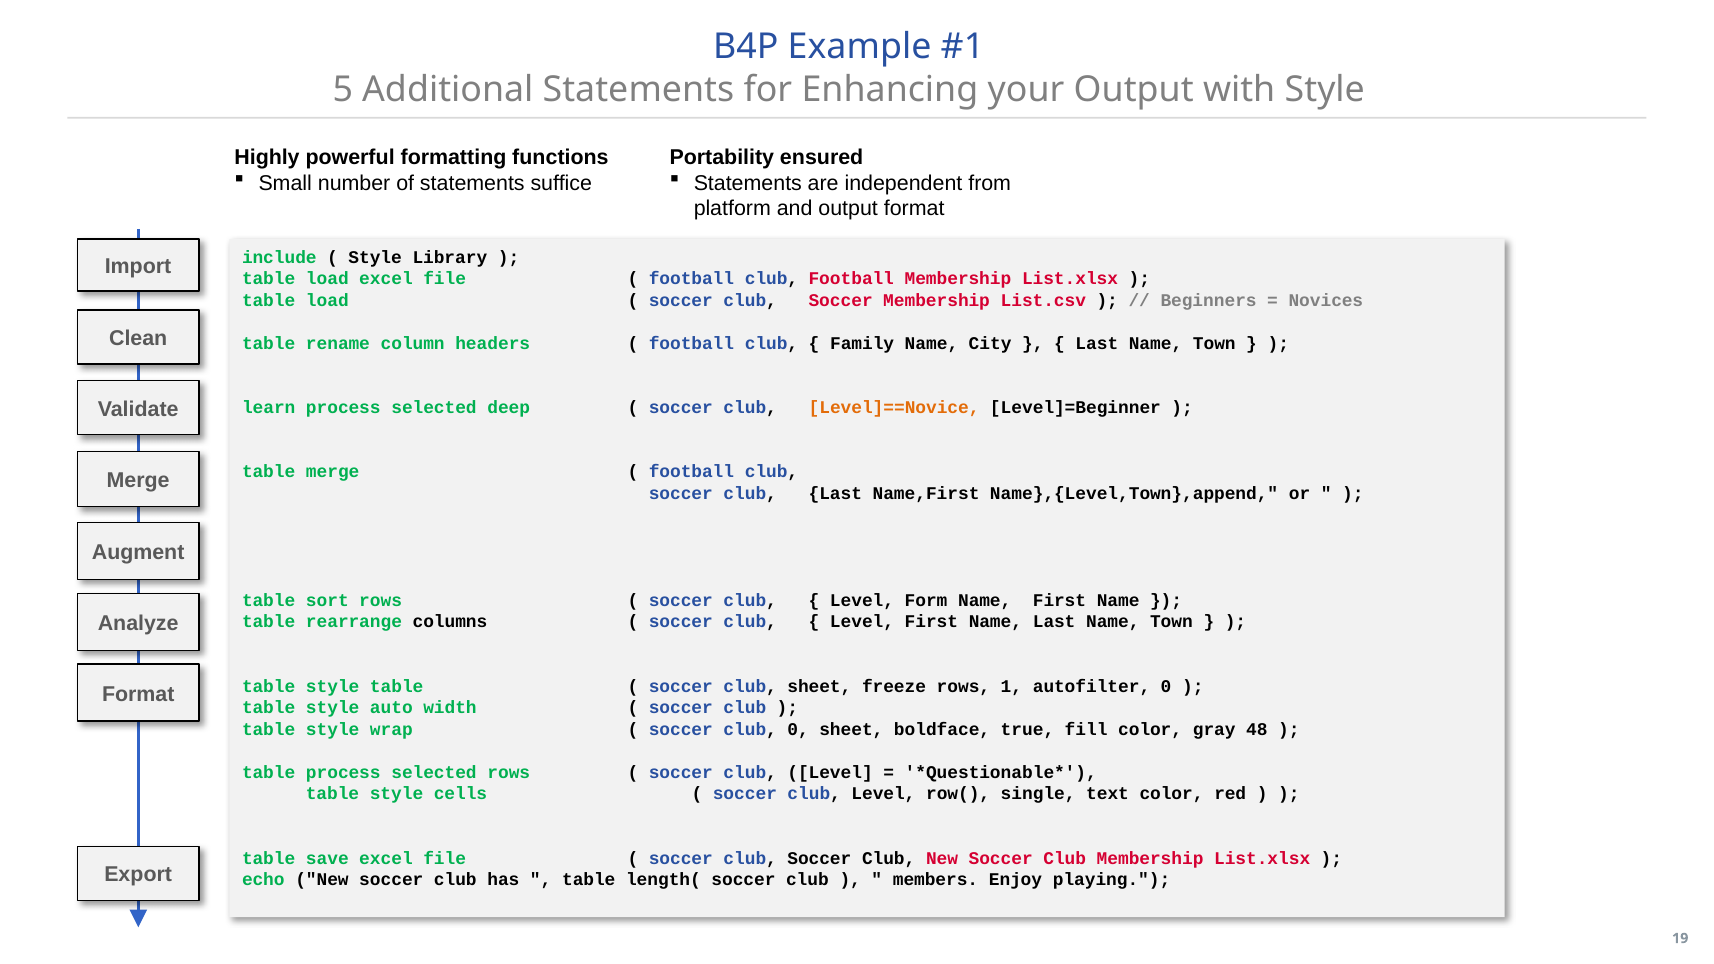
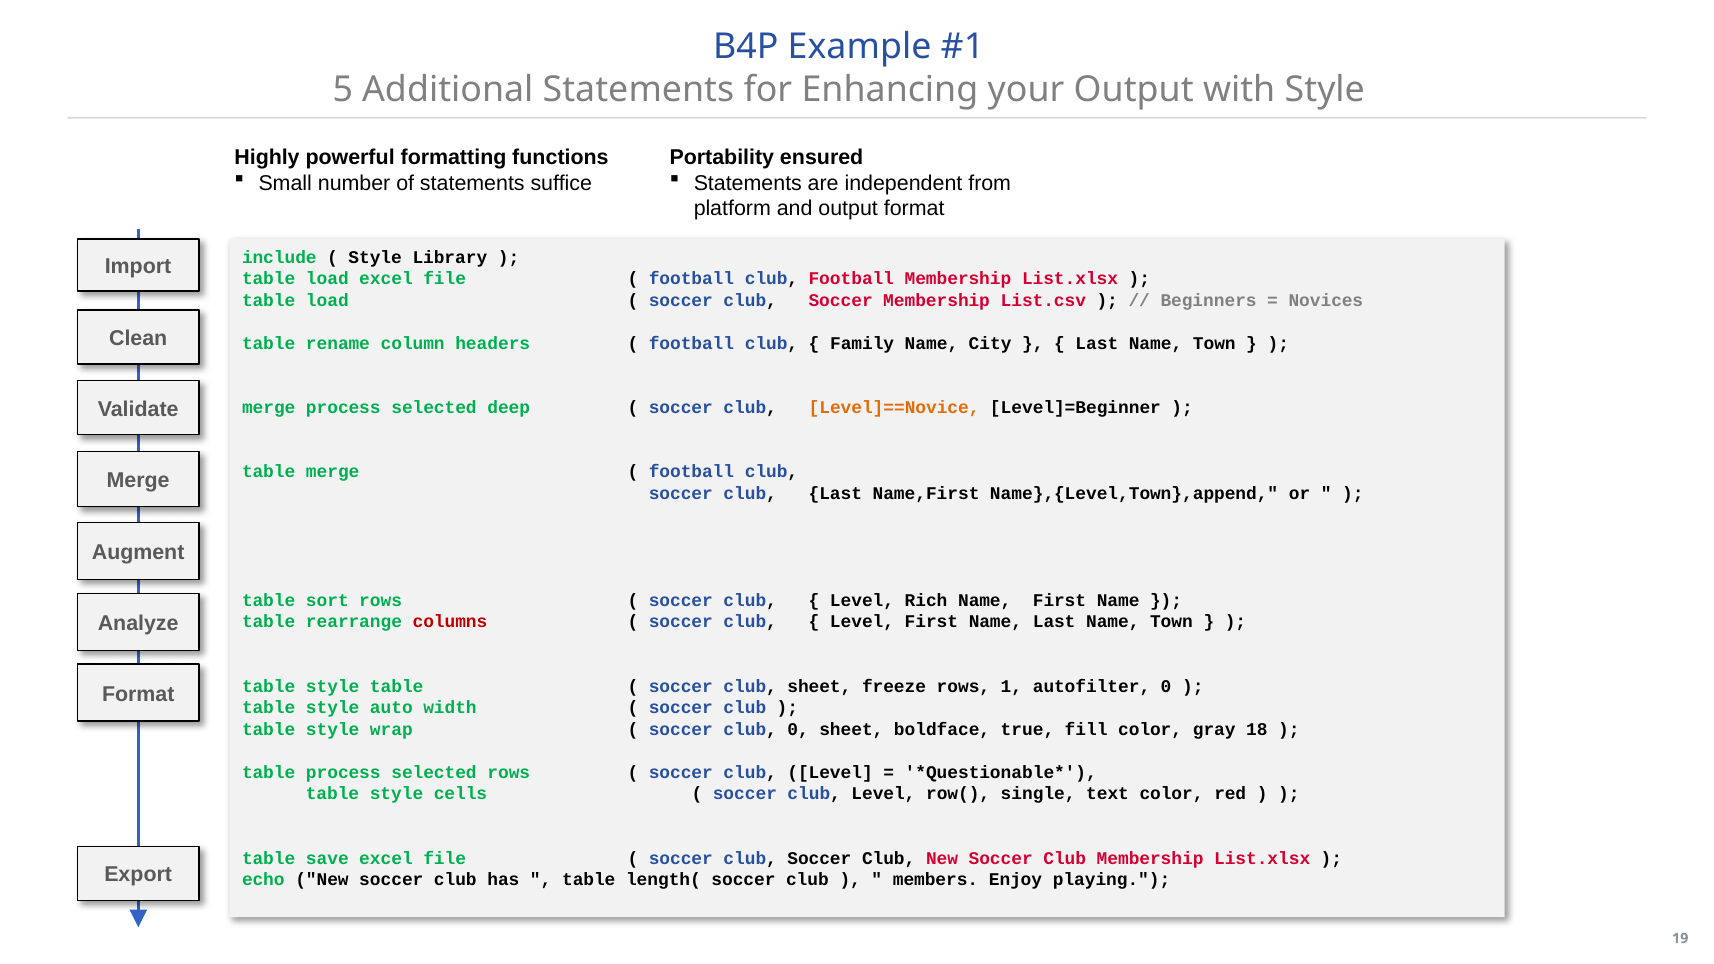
learn: learn -> merge (269, 408)
Form: Form -> Rich (926, 601)
columns colour: black -> red (450, 622)
48: 48 -> 18 (1257, 729)
